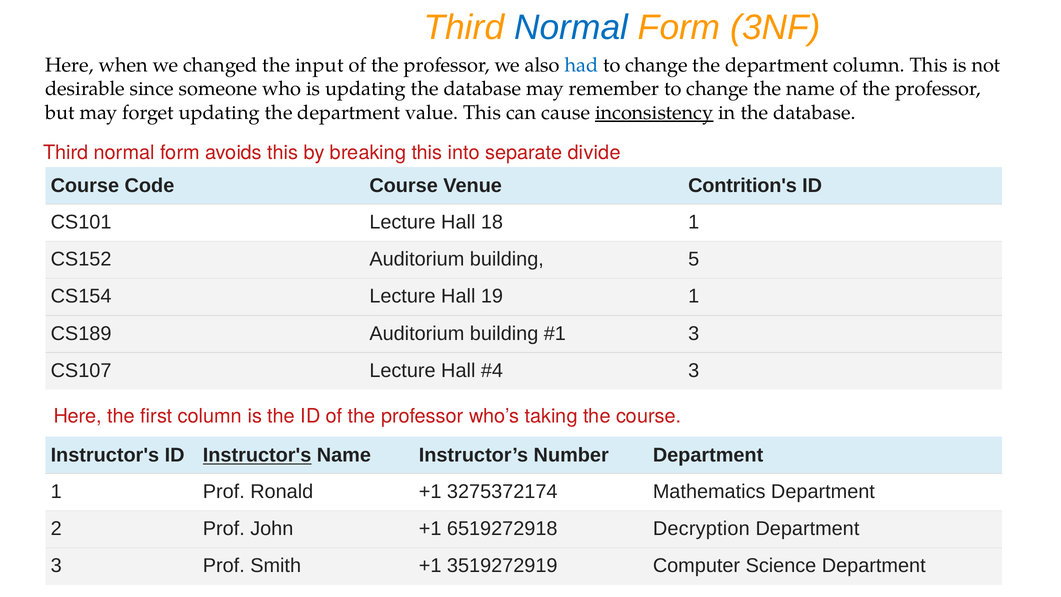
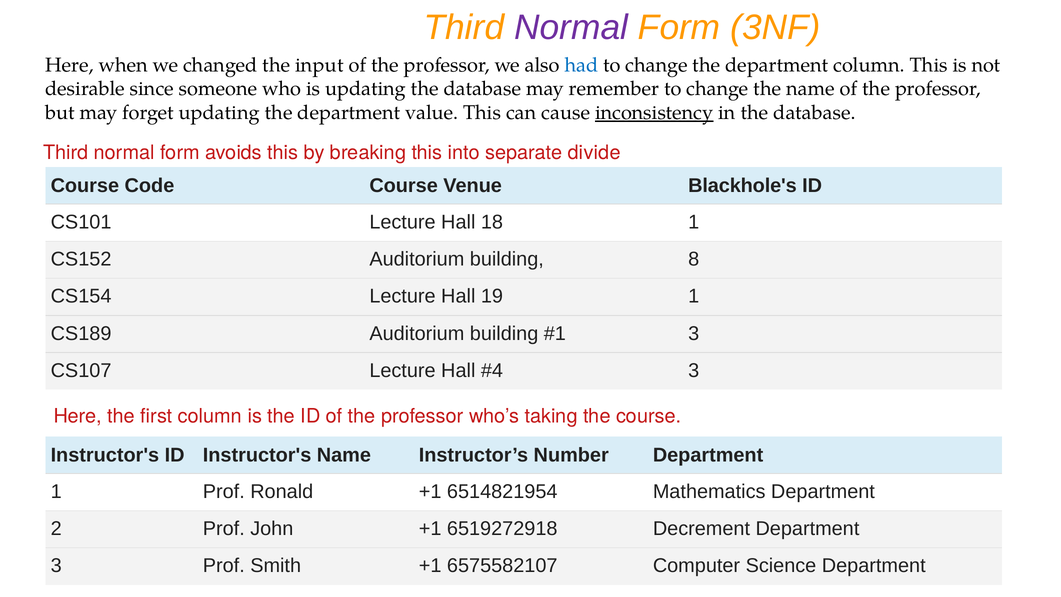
Normal colour: blue -> purple (571, 28)
Contrition's: Contrition's -> Blackhole's (742, 186)
5: 5 -> 8 (694, 259)
Instructor's underline: present -> none (257, 455)
3275372174: 3275372174 -> 6514821954 (502, 491)
Decryption: Decryption -> Decrement (701, 529)
3519272919: 3519272919 -> 6575582107 (502, 566)
